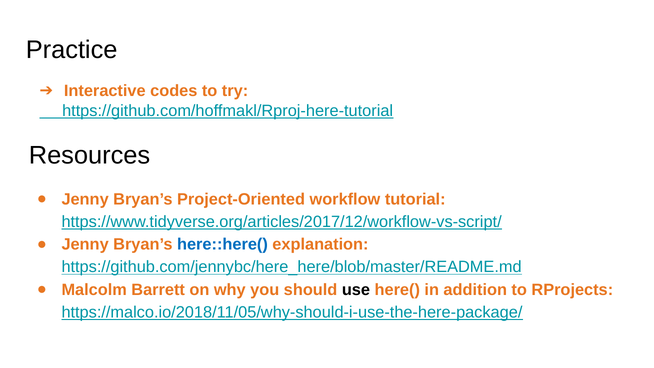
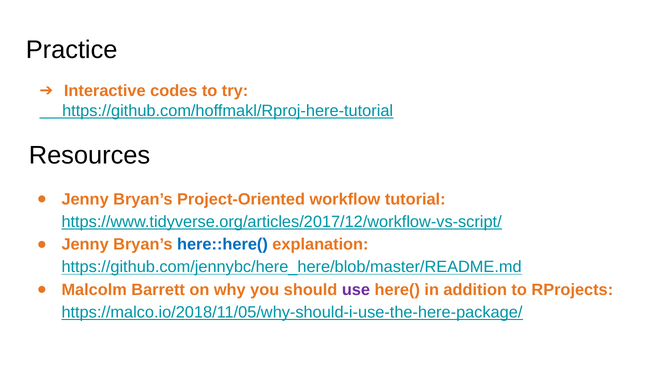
use colour: black -> purple (356, 290)
